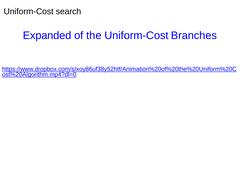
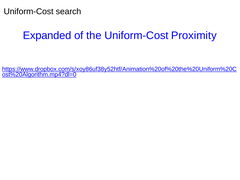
Branches: Branches -> Proximity (194, 35)
